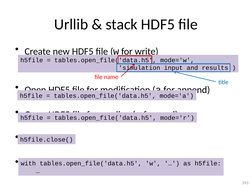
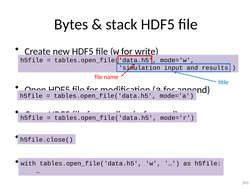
Urllib: Urllib -> Bytes (71, 24)
